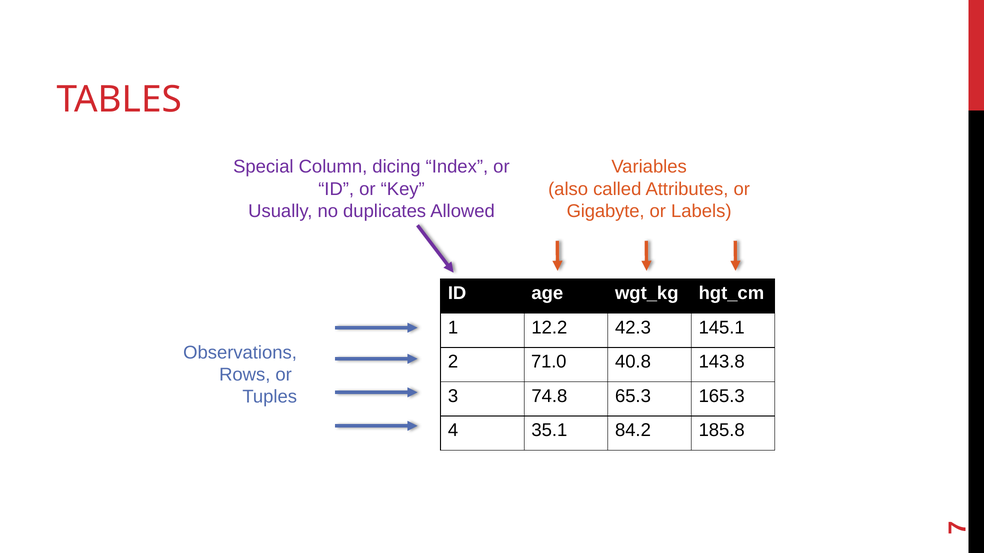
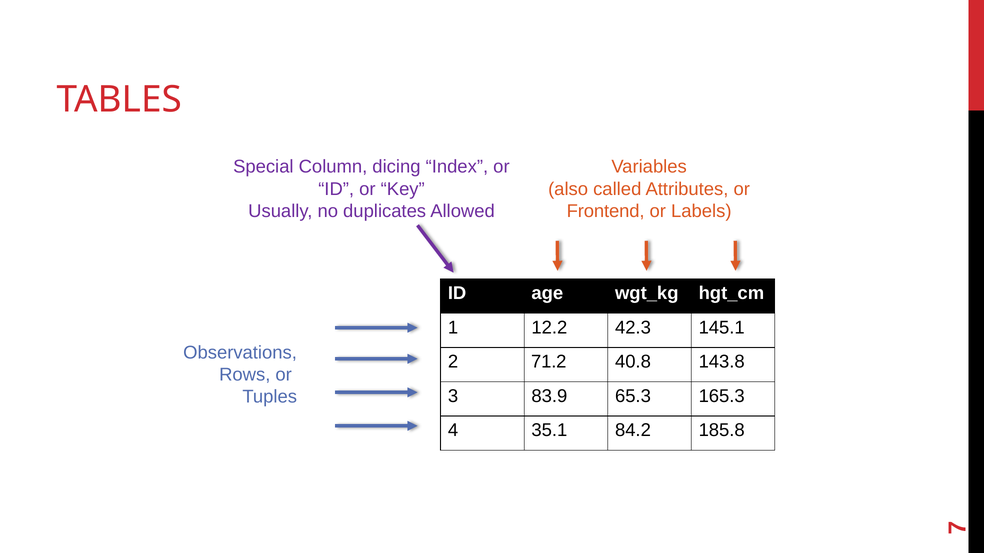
Gigabyte: Gigabyte -> Frontend (606, 211)
71.0: 71.0 -> 71.2 (549, 362)
74.8: 74.8 -> 83.9 (549, 396)
